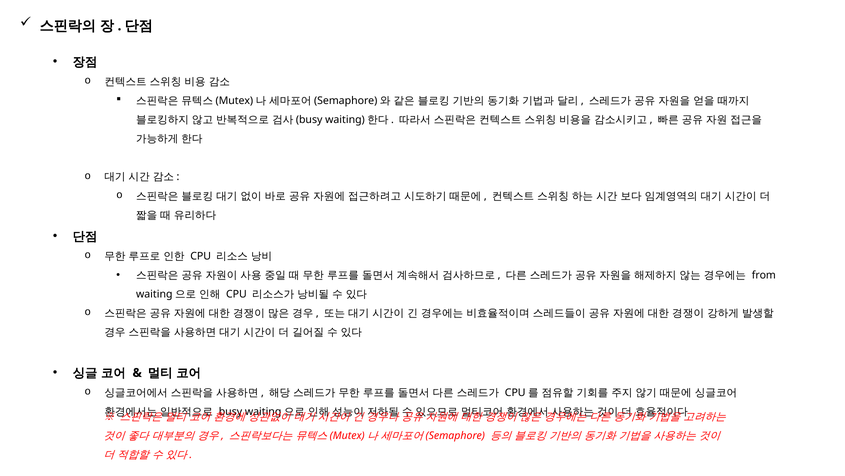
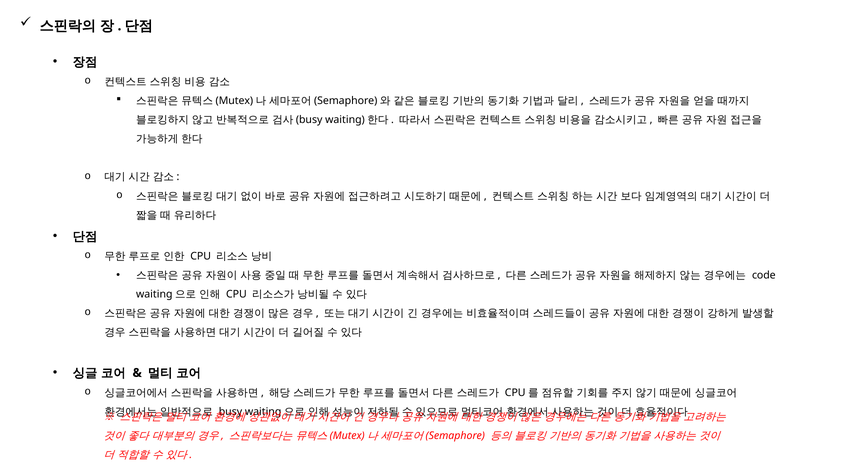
from: from -> code (764, 275)
